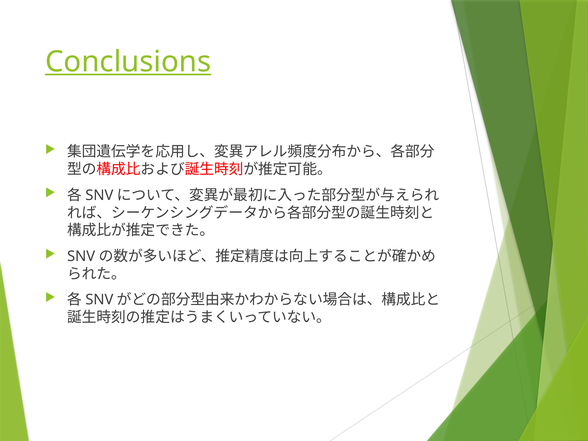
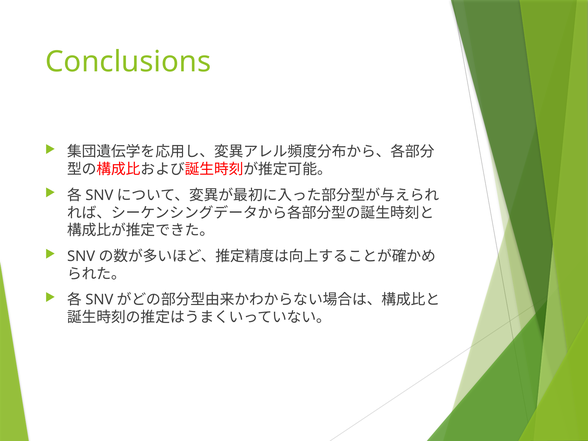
Conclusions underline: present -> none (128, 62)
